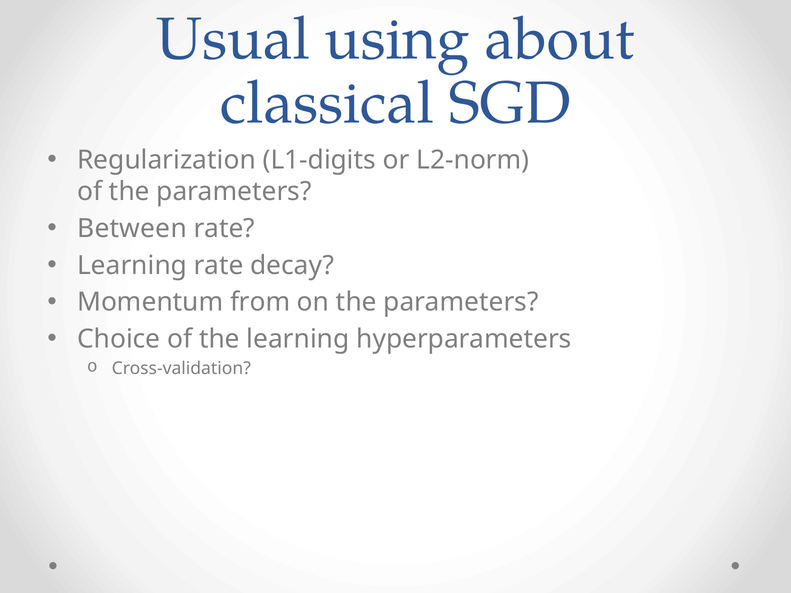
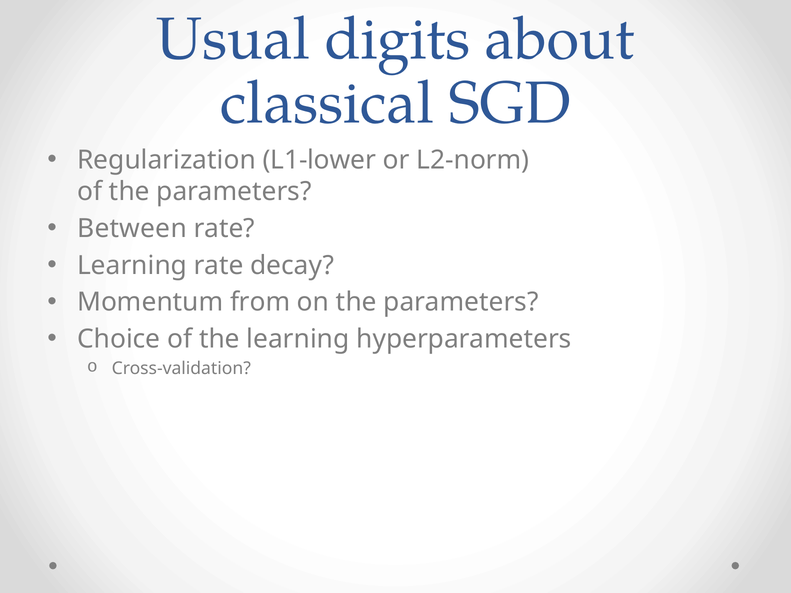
using: using -> digits (398, 39)
L1-digits: L1-digits -> L1-lower (319, 160)
